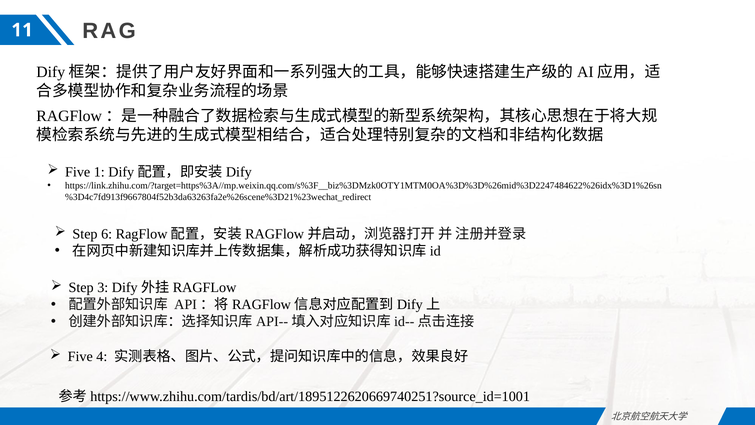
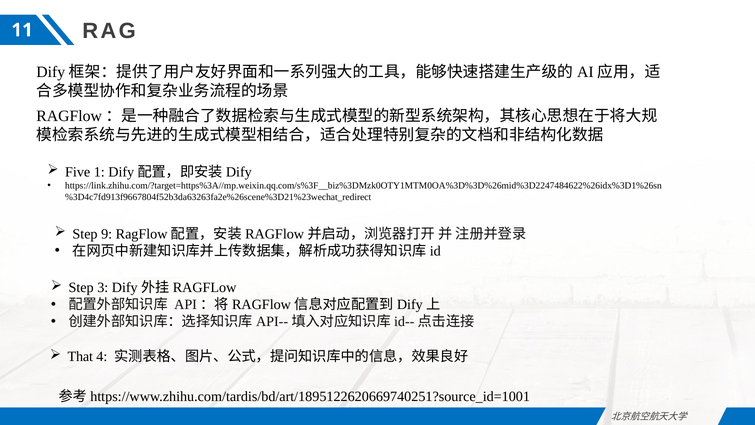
6: 6 -> 9 (107, 234)
Five: Five -> That (80, 356)
